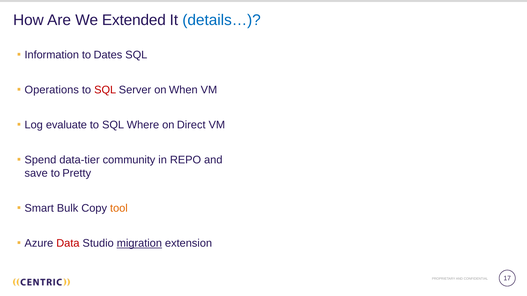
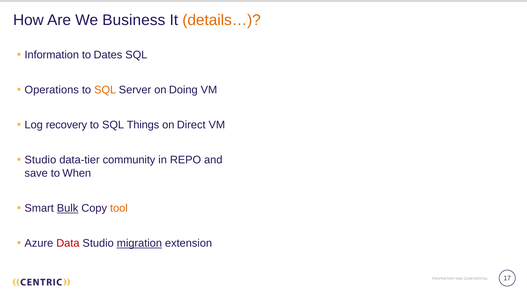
Extended: Extended -> Business (134, 20)
details… colour: blue -> orange (222, 20)
SQL colour: red -> orange (105, 90)
When: When -> Doing (183, 90)
evaluate: evaluate -> recovery (66, 125)
Where: Where -> Things (143, 125)
Spend: Spend -> Studio (40, 160)
Pretty: Pretty -> When (77, 173)
Bulk underline: none -> present (68, 209)
